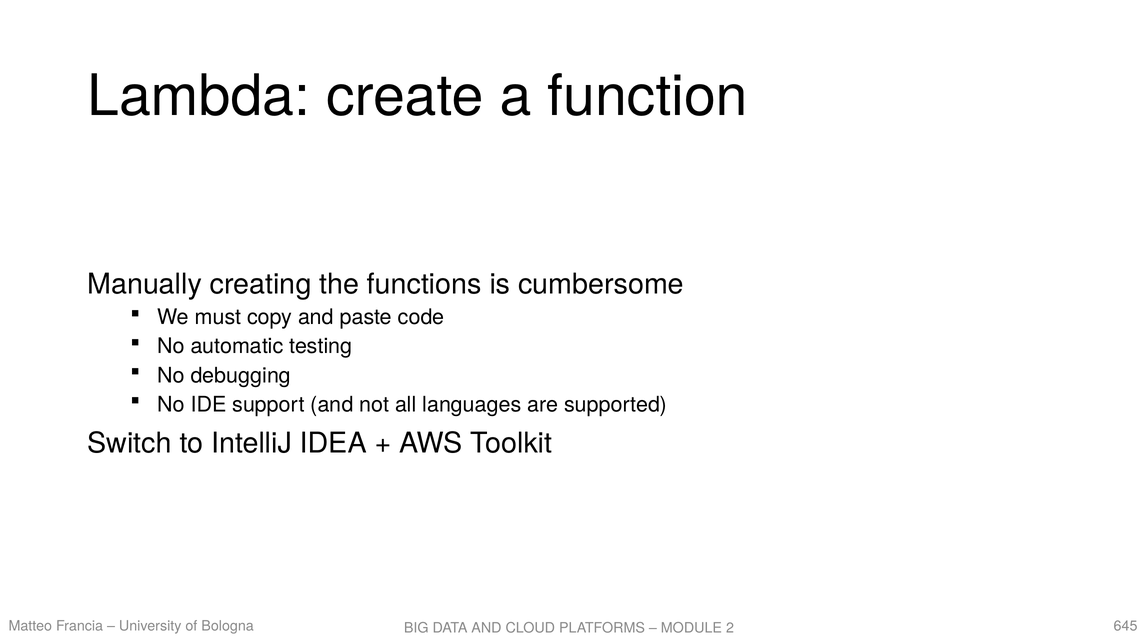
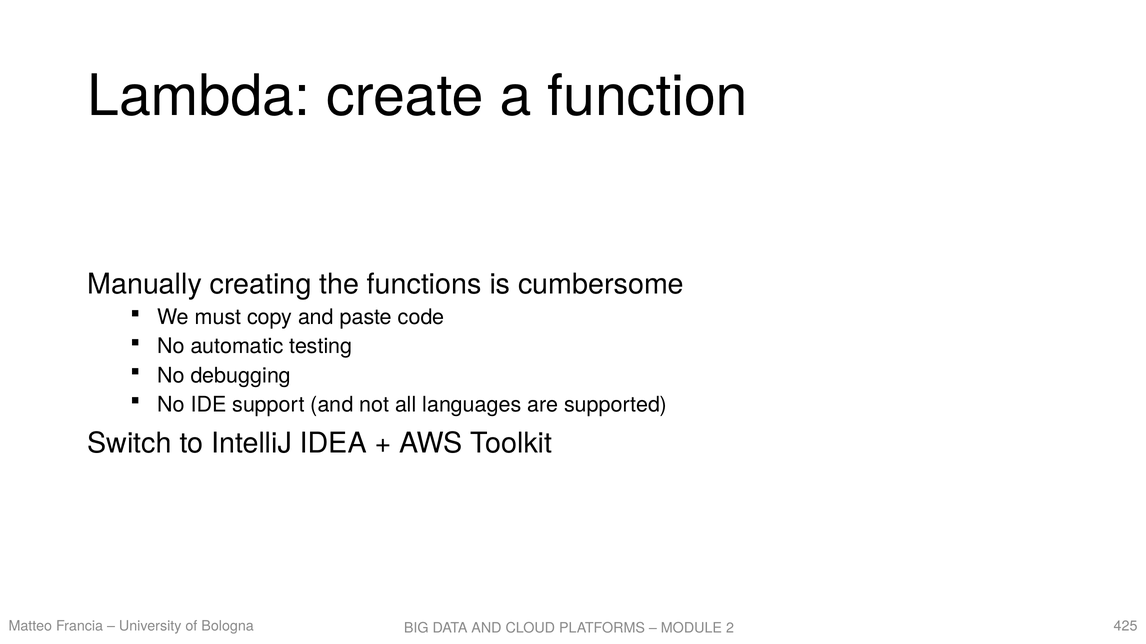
645: 645 -> 425 (1126, 627)
